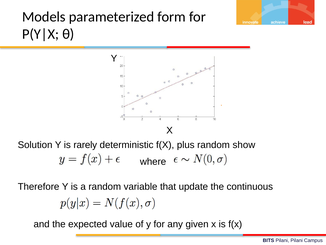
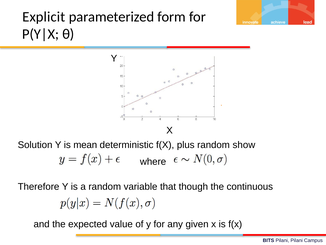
Models: Models -> Explicit (44, 17)
rarely: rarely -> mean (85, 145)
update: update -> though (193, 186)
